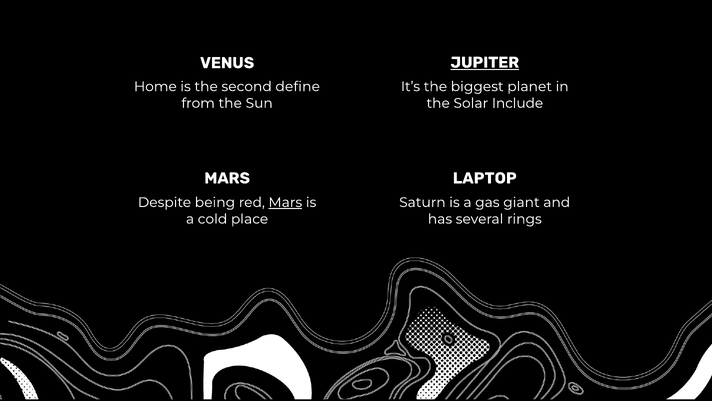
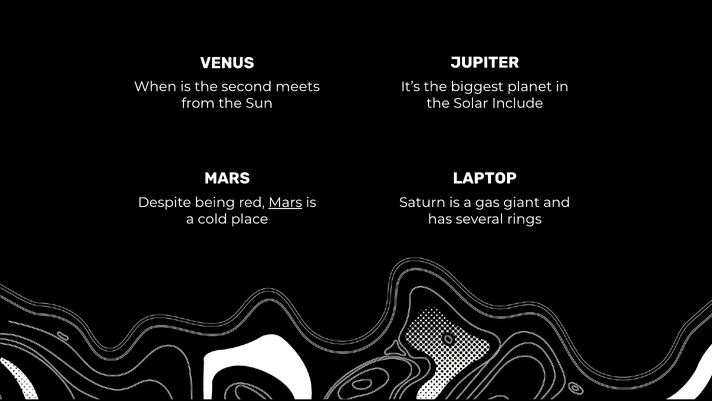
JUPITER underline: present -> none (485, 62)
Home: Home -> When (155, 86)
define: define -> meets (298, 86)
